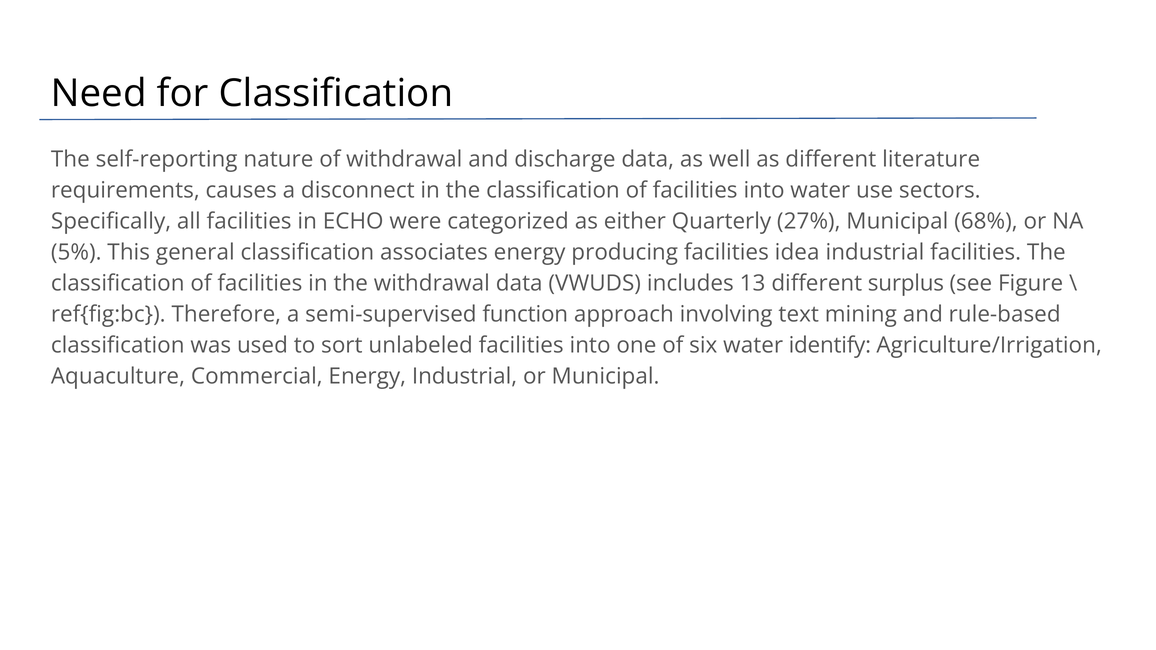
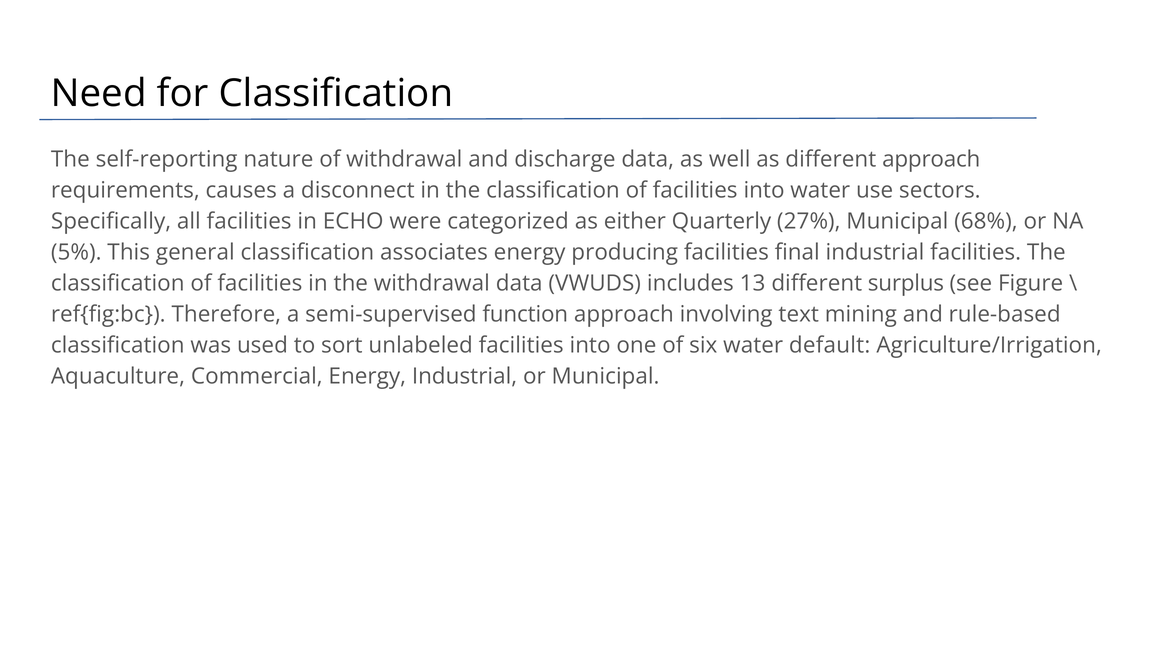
different literature: literature -> approach (931, 159)
idea: idea -> final (797, 252)
identify: identify -> default (830, 345)
